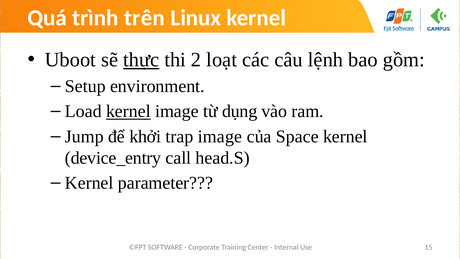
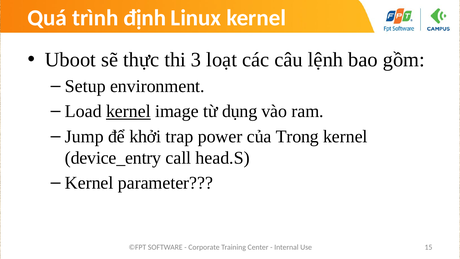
trên: trên -> định (145, 18)
thực underline: present -> none (141, 60)
2: 2 -> 3 (196, 60)
trap image: image -> power (220, 136)
Space: Space -> Trong (297, 136)
